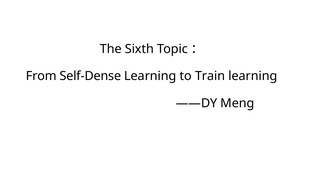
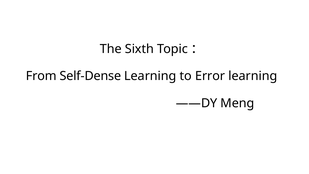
Train: Train -> Error (210, 76)
